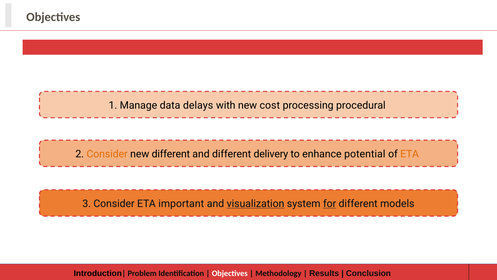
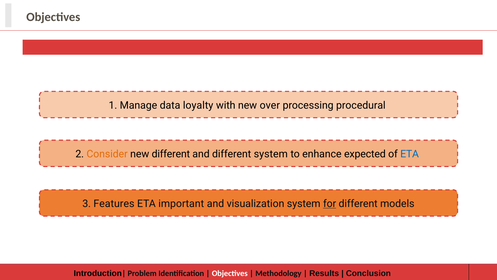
delays: delays -> loyalty (198, 105)
cost: cost -> over (270, 105)
different delivery: delivery -> system (271, 154)
potential: potential -> expected (365, 154)
ETA colour: orange -> blue (410, 154)
3 Consider: Consider -> Features (114, 203)
visualization underline: present -> none (256, 203)
